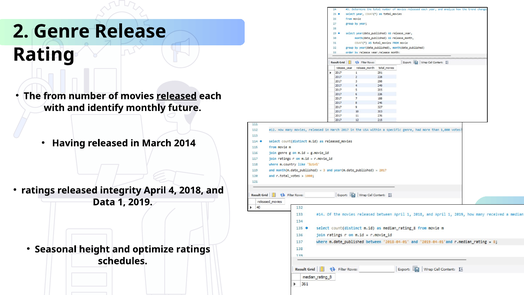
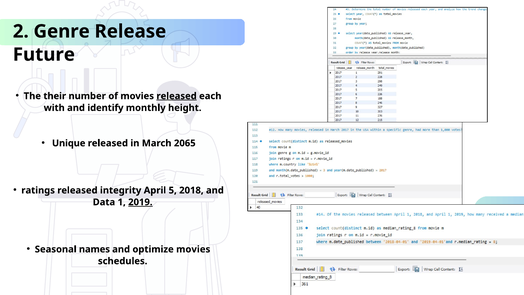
Rating: Rating -> Future (44, 55)
from: from -> their (55, 96)
future: future -> height (185, 108)
Having: Having -> Unique (69, 143)
2014: 2014 -> 2065 (185, 143)
4: 4 -> 5 (173, 190)
2019 underline: none -> present (140, 202)
height: height -> names (94, 249)
optimize ratings: ratings -> movies (193, 249)
